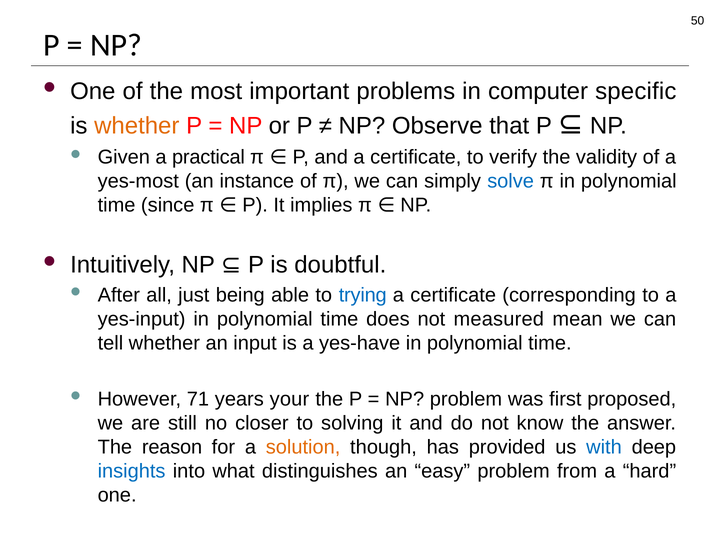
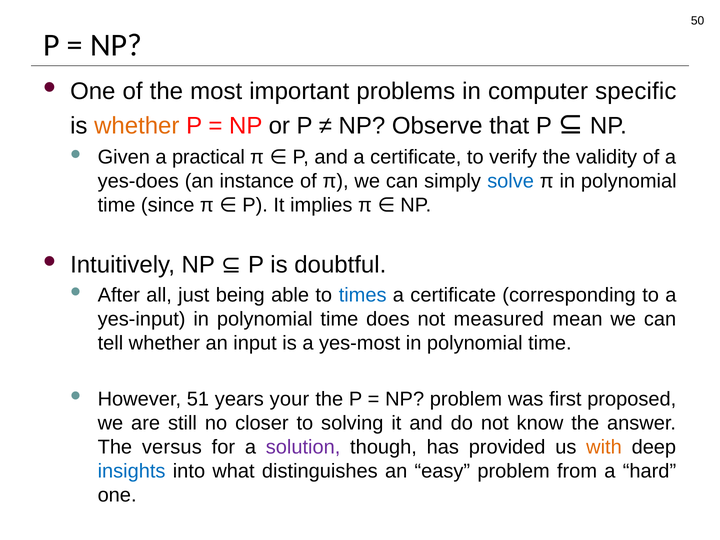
yes-most: yes-most -> yes-does (138, 181)
trying: trying -> times (363, 295)
yes-have: yes-have -> yes-most (360, 343)
71: 71 -> 51 (198, 399)
reason: reason -> versus (172, 447)
solution colour: orange -> purple (303, 447)
with colour: blue -> orange (604, 447)
